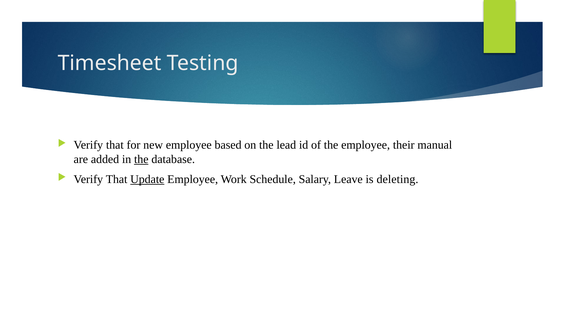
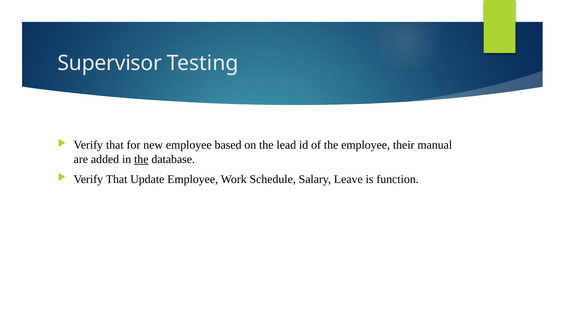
Timesheet: Timesheet -> Supervisor (110, 63)
Update underline: present -> none (147, 179)
deleting: deleting -> function (398, 179)
